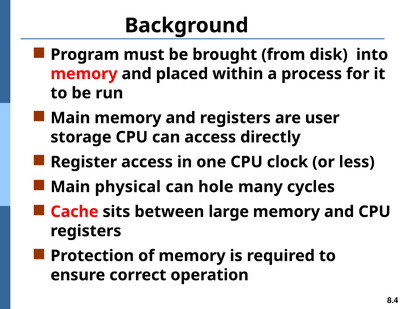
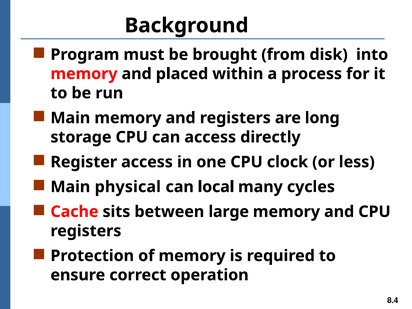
user: user -> long (322, 118)
hole: hole -> local (216, 187)
